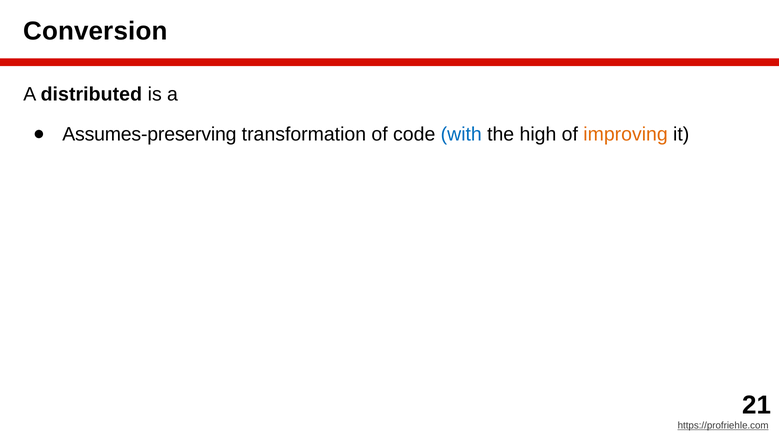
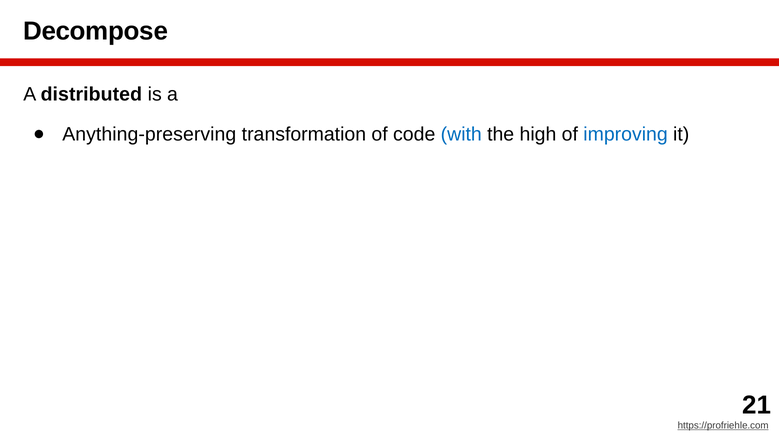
Conversion: Conversion -> Decompose (96, 31)
Assumes-preserving: Assumes-preserving -> Anything-preserving (149, 134)
improving colour: orange -> blue (626, 134)
